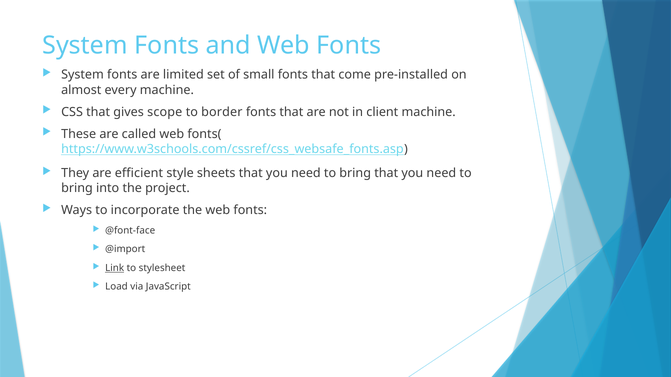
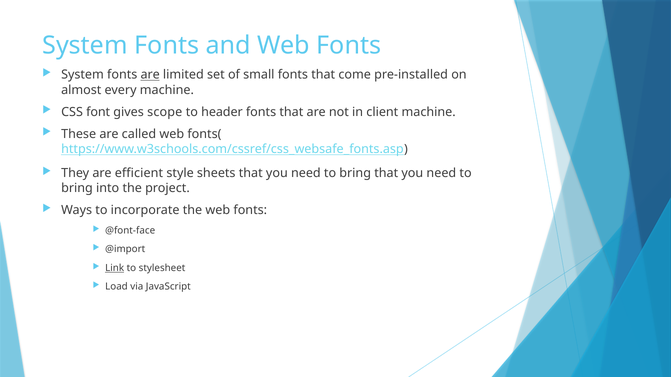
are underline: none -> present (150, 75)
CSS that: that -> font (98, 112)
border: border -> header (222, 112)
